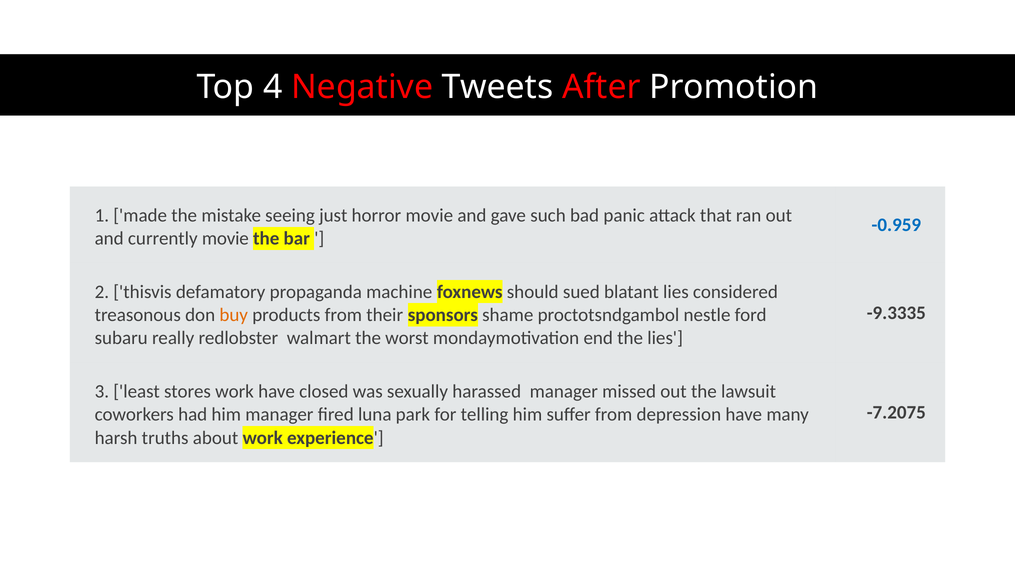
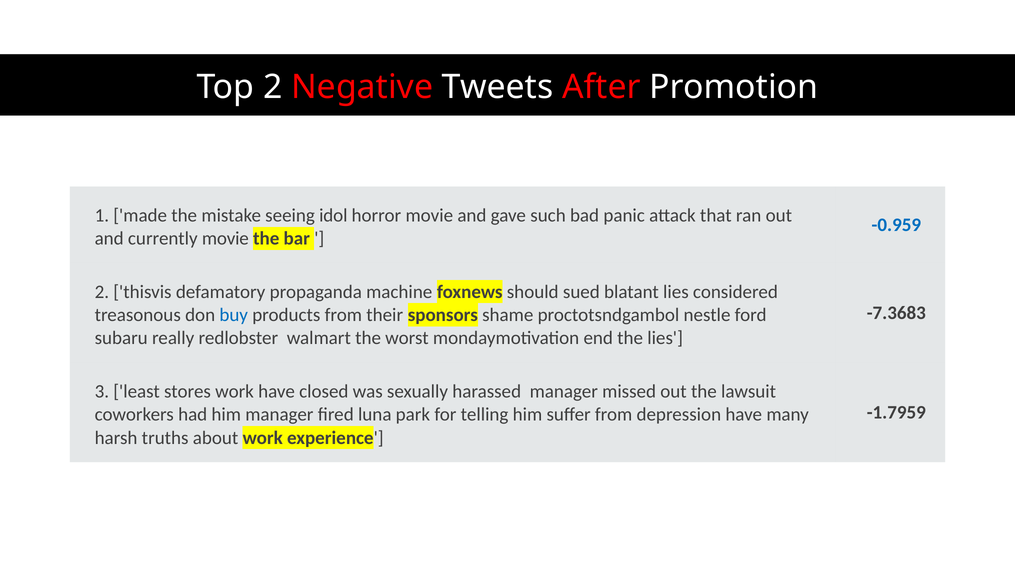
Top 4: 4 -> 2 (273, 87)
just: just -> idol (333, 215)
-9.3335: -9.3335 -> -7.3683 (896, 313)
buy colour: orange -> blue (234, 315)
-7.2075: -7.2075 -> -1.7959 (896, 413)
